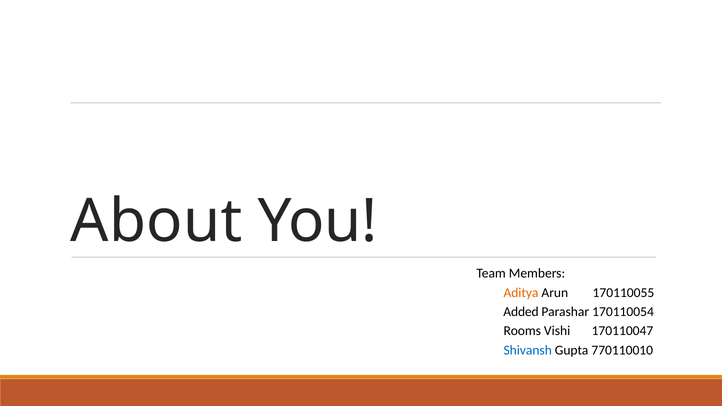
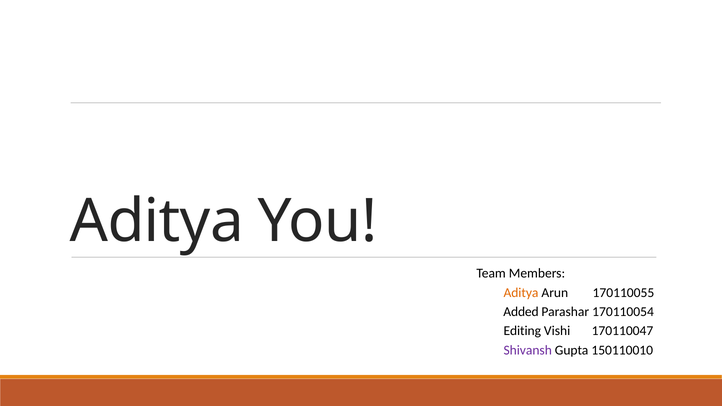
About: About -> Aditya (157, 221)
Rooms: Rooms -> Editing (522, 331)
Shivansh colour: blue -> purple (528, 350)
770110010: 770110010 -> 150110010 (622, 350)
